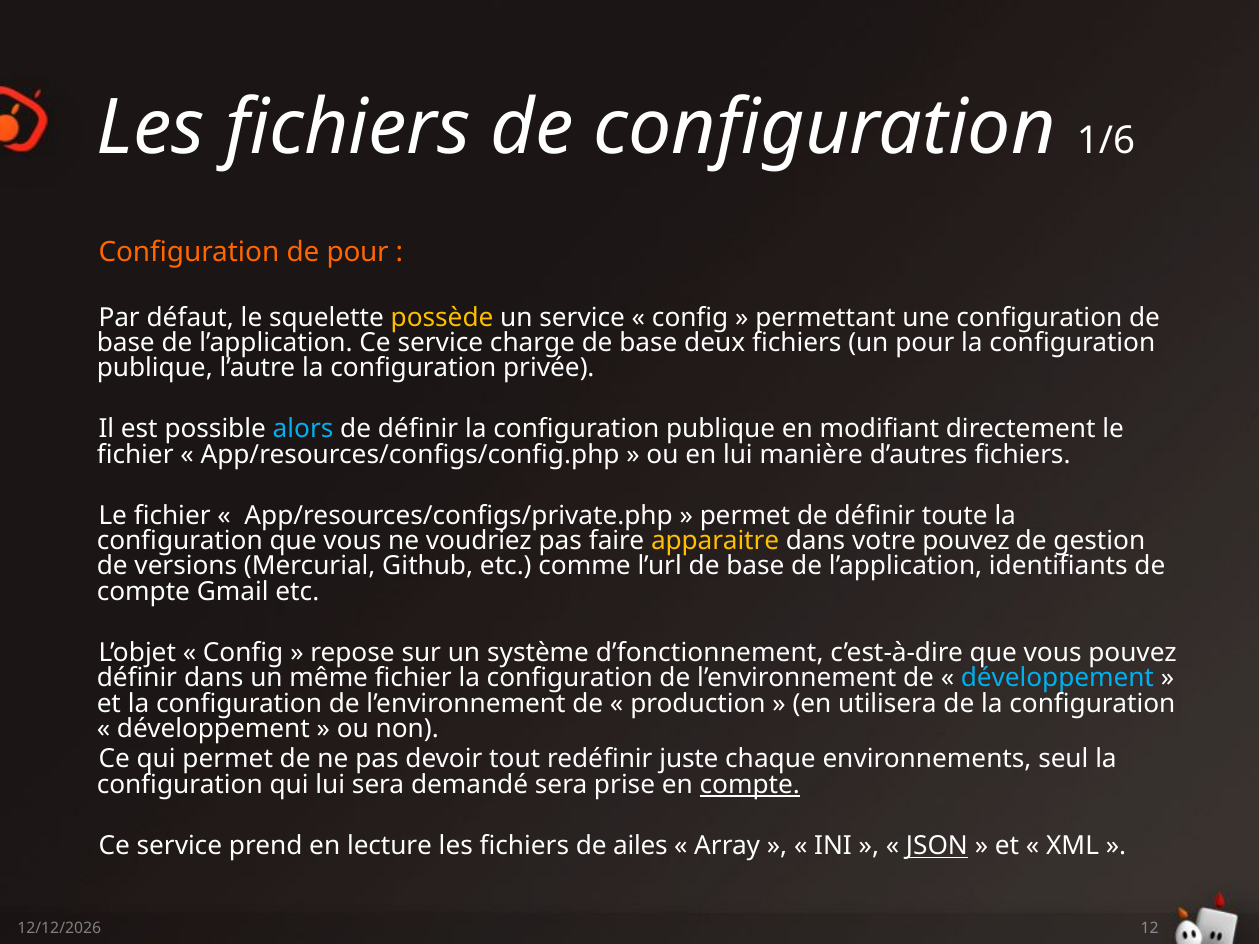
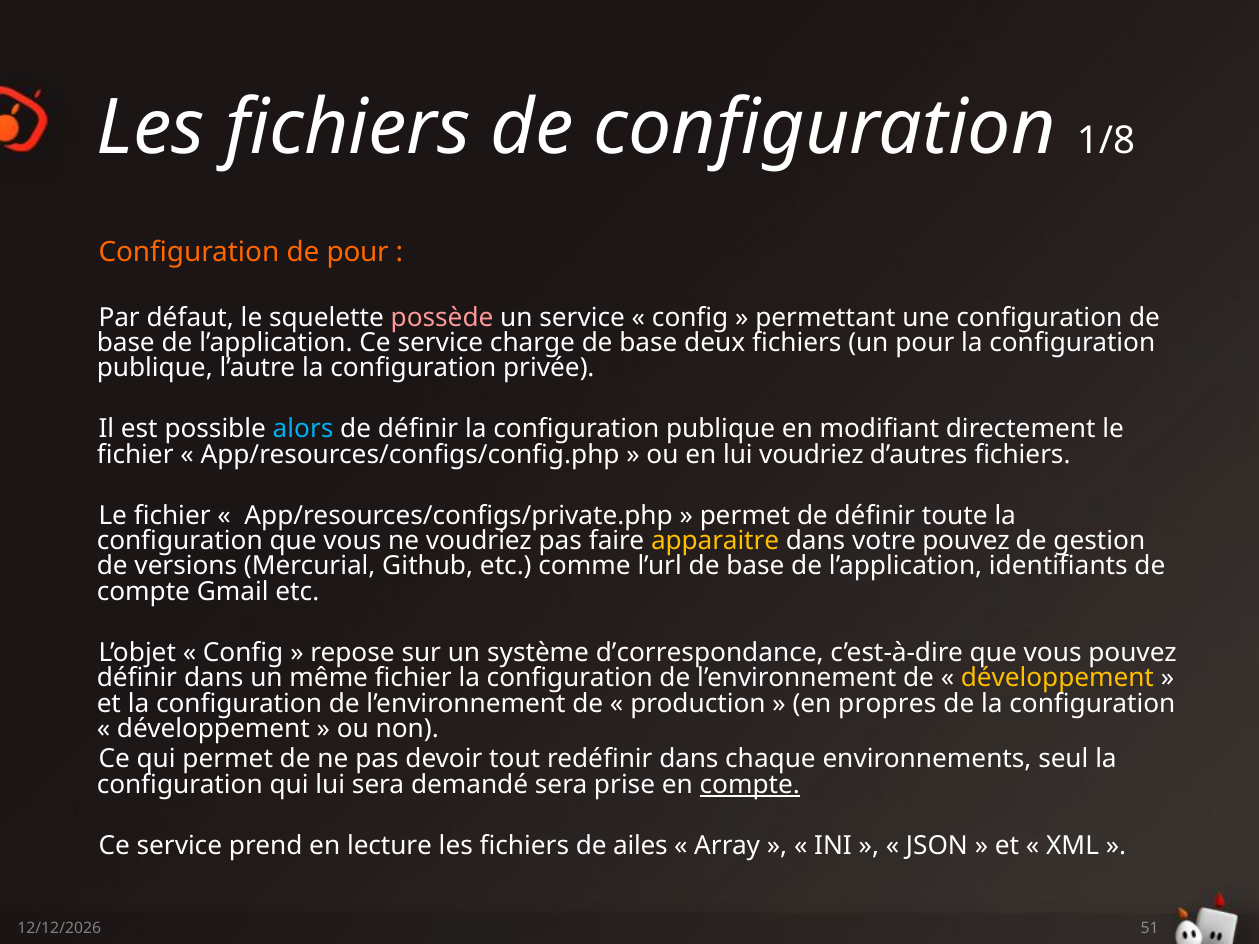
1/6: 1/6 -> 1/8 (1106, 141)
possède colour: yellow -> pink (442, 317)
lui manière: manière -> voudriez (811, 455)
d’fonctionnement: d’fonctionnement -> d’correspondance (710, 653)
développement colour: light blue -> yellow (1057, 678)
utilisera: utilisera -> propres (887, 704)
redéfinir juste: juste -> dans (689, 760)
JSON underline: present -> none (937, 846)
12: 12 -> 51 (1150, 928)
